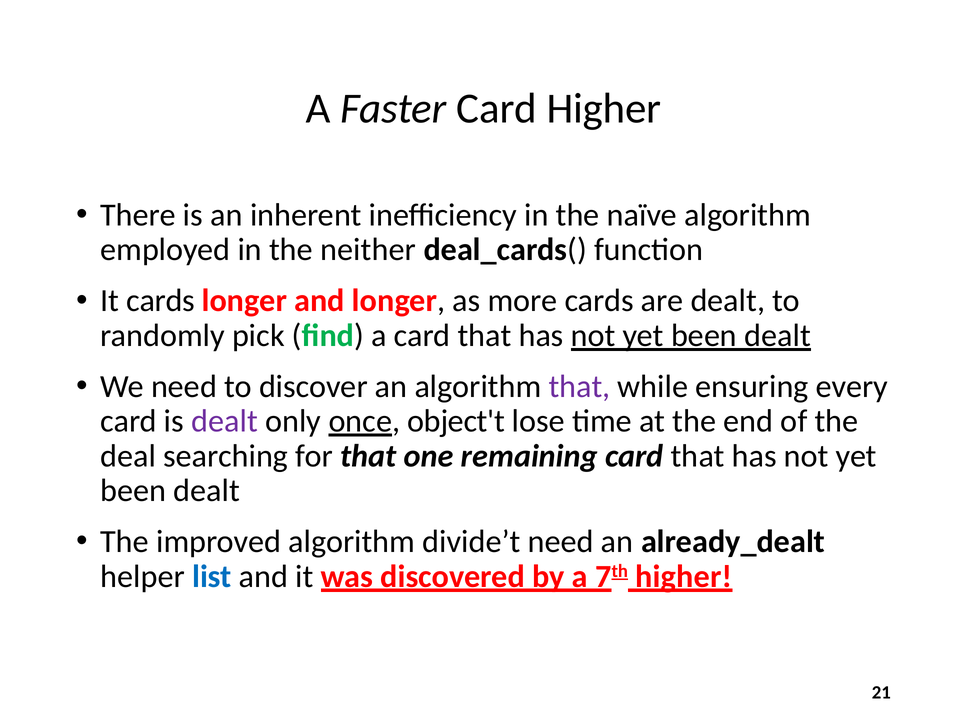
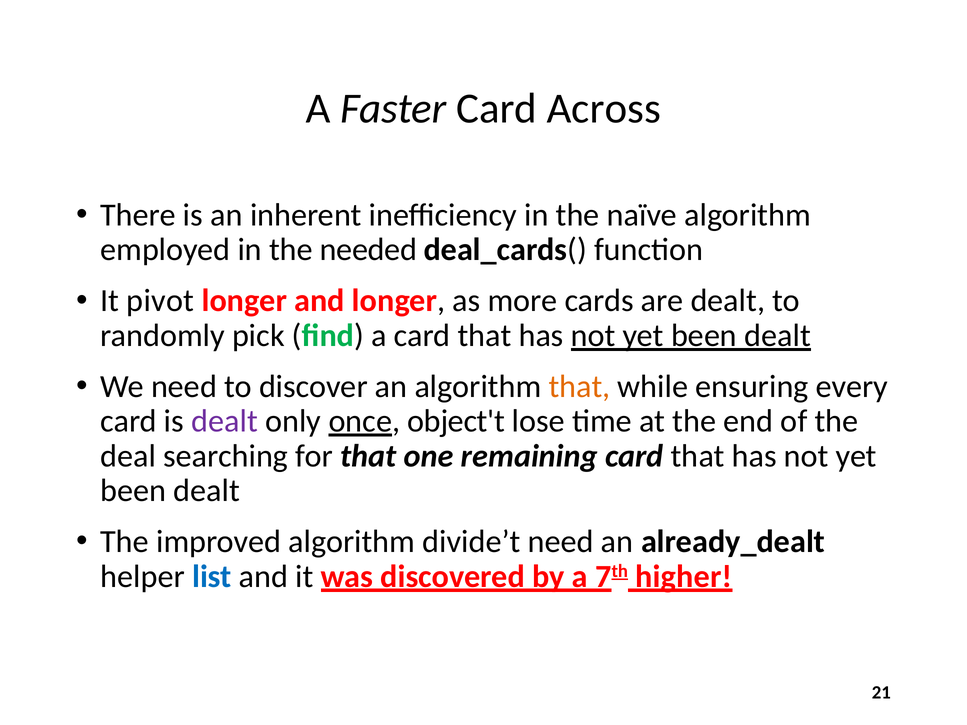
Card Higher: Higher -> Across (604, 108)
neither: neither -> needed (368, 250)
It cards: cards -> pivot (160, 301)
that colour: purple -> orange (579, 387)
